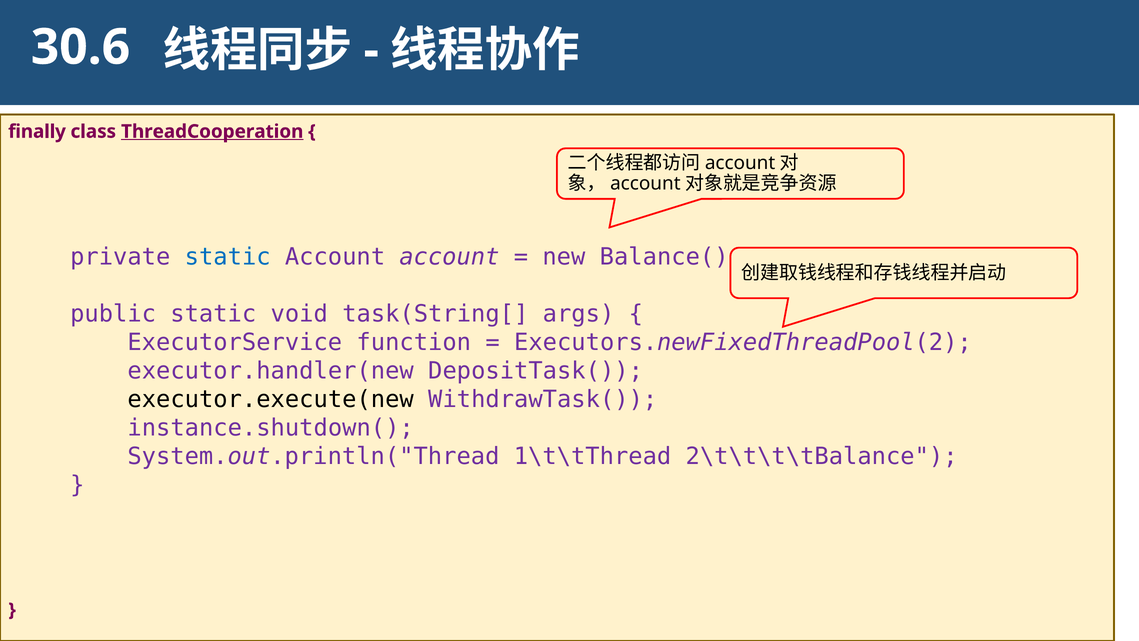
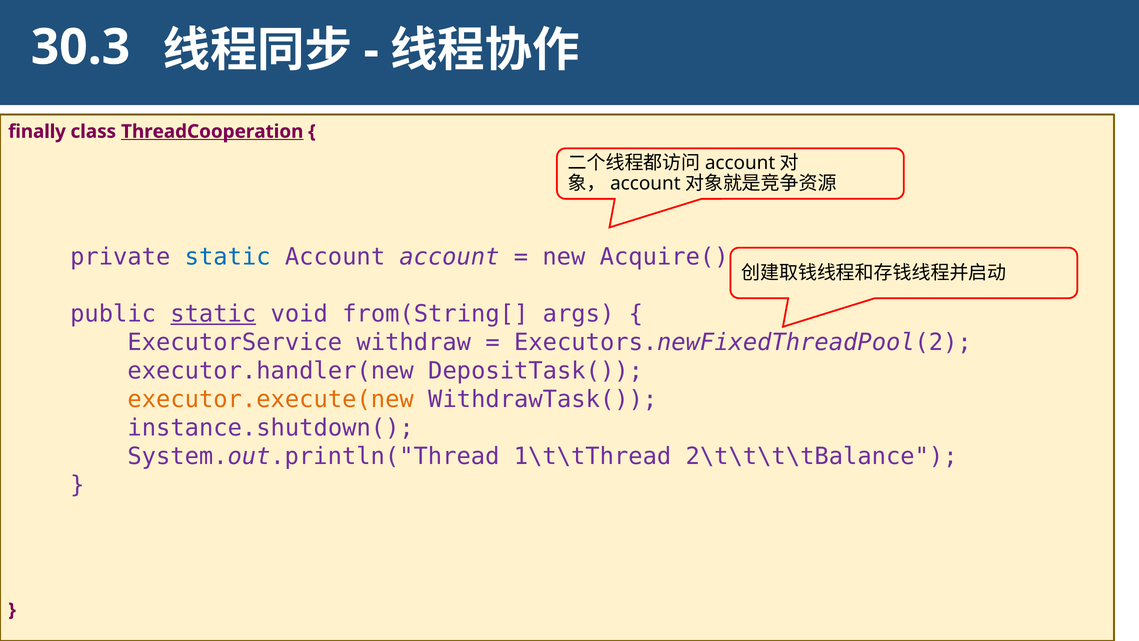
30.6: 30.6 -> 30.3 (80, 47)
Balance(: Balance( -> Acquire( (671, 257)
static underline: none -> present (213, 314)
task(String[: task(String[ -> from(String[ (435, 314)
function: function -> withdraw (414, 342)
executor.execute(new colour: black -> orange (271, 399)
